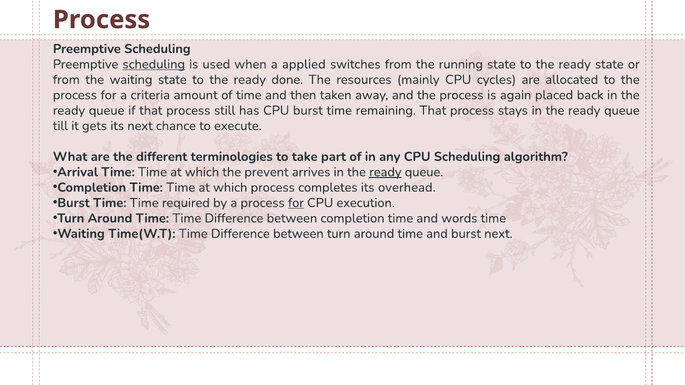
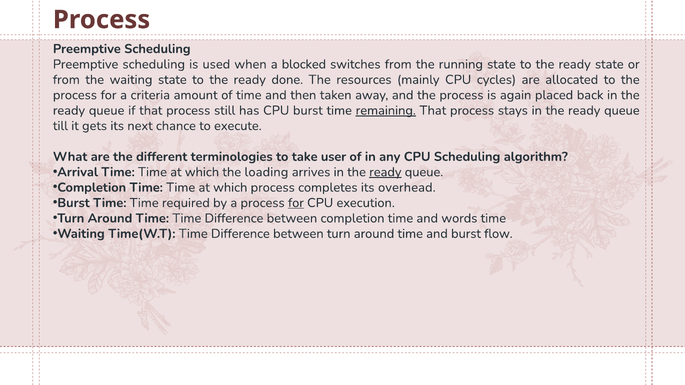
scheduling underline: present -> none (154, 64)
applied: applied -> blocked (304, 64)
remaining underline: none -> present (386, 111)
part: part -> user (334, 157)
prevent: prevent -> loading (266, 172)
burst next: next -> flow (498, 234)
